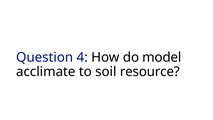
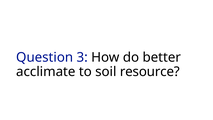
4: 4 -> 3 (82, 57)
model: model -> better (162, 57)
